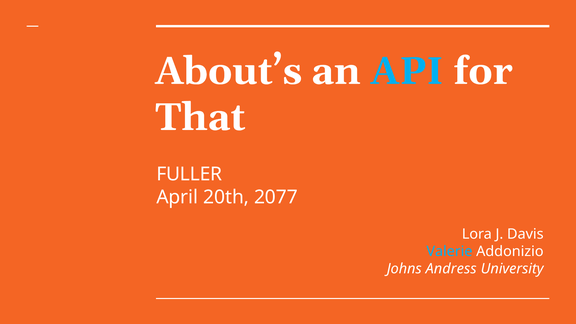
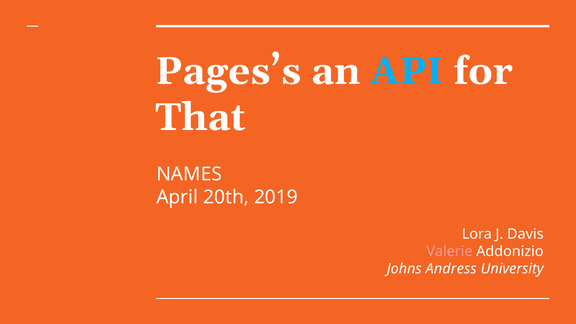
About’s: About’s -> Pages’s (228, 71)
FULLER: FULLER -> NAMES (189, 174)
2077: 2077 -> 2019 (276, 197)
Valerie colour: light blue -> pink (449, 252)
